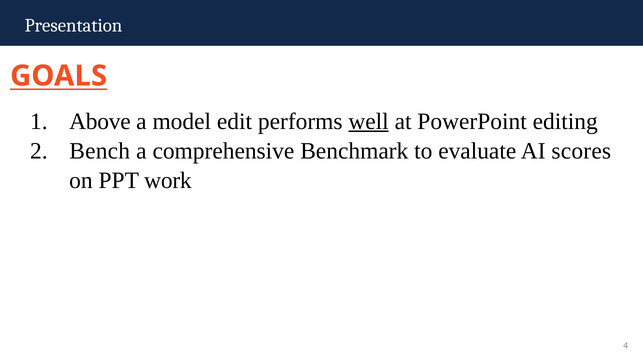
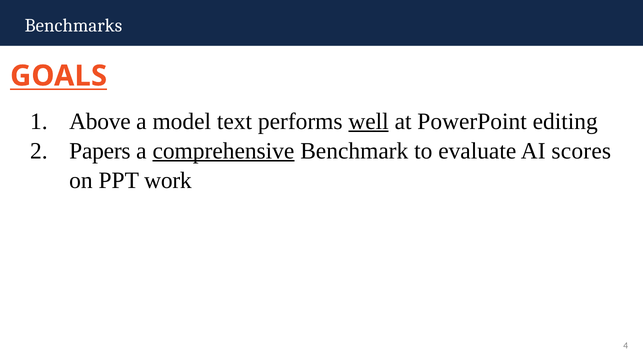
Presentation: Presentation -> Benchmarks (73, 26)
edit: edit -> text (235, 121)
Bench: Bench -> Papers (100, 151)
comprehensive underline: none -> present (223, 151)
